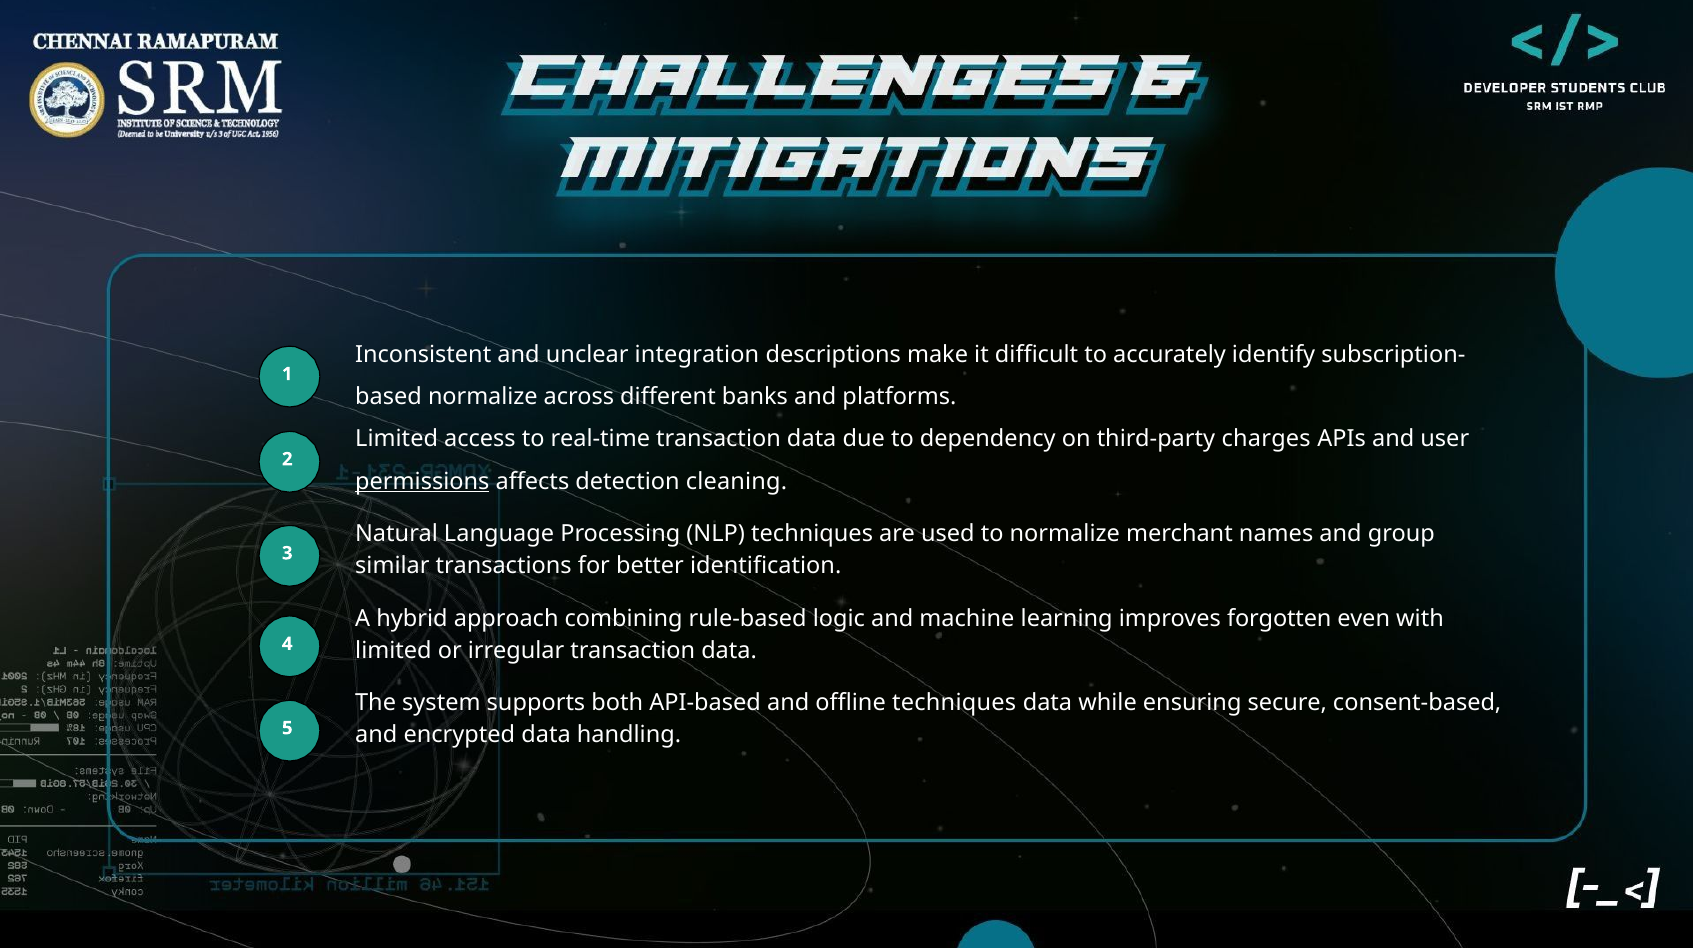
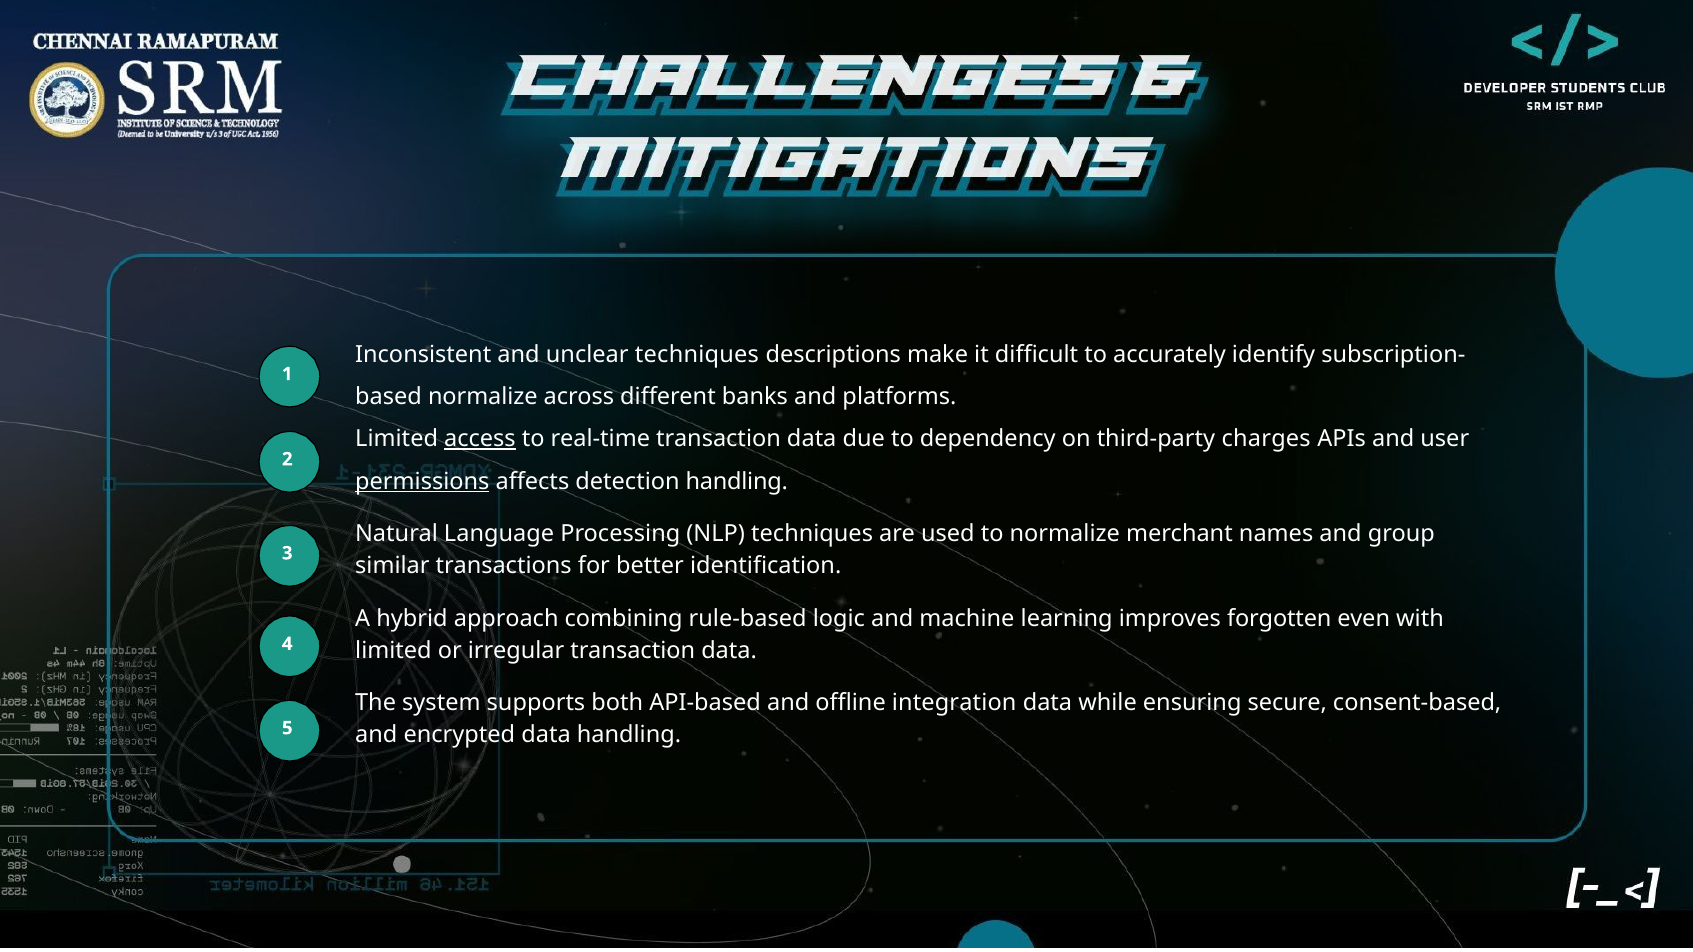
unclear integration: integration -> techniques (697, 354)
access underline: none -> present (480, 439)
detection cleaning: cleaning -> handling (737, 481)
offline techniques: techniques -> integration (954, 703)
